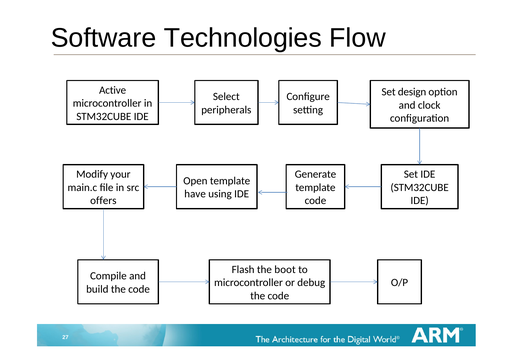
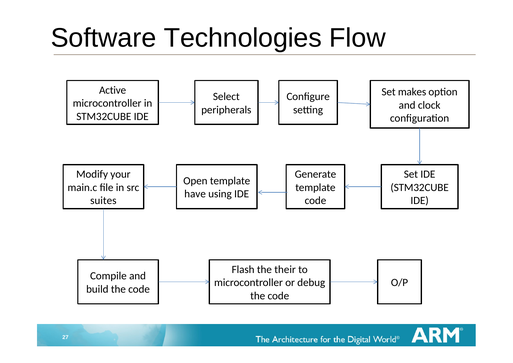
design: design -> makes (412, 92)
offers: offers -> suites (103, 200)
boot: boot -> their (285, 269)
